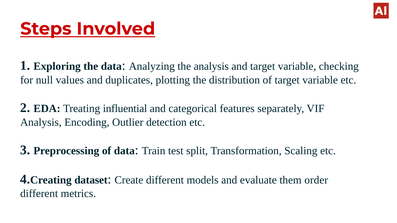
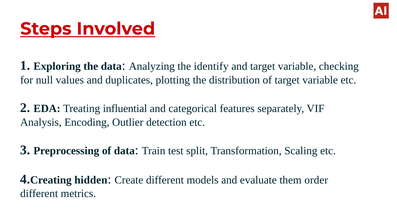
the analysis: analysis -> identify (211, 66)
dataset: dataset -> hidden (91, 180)
